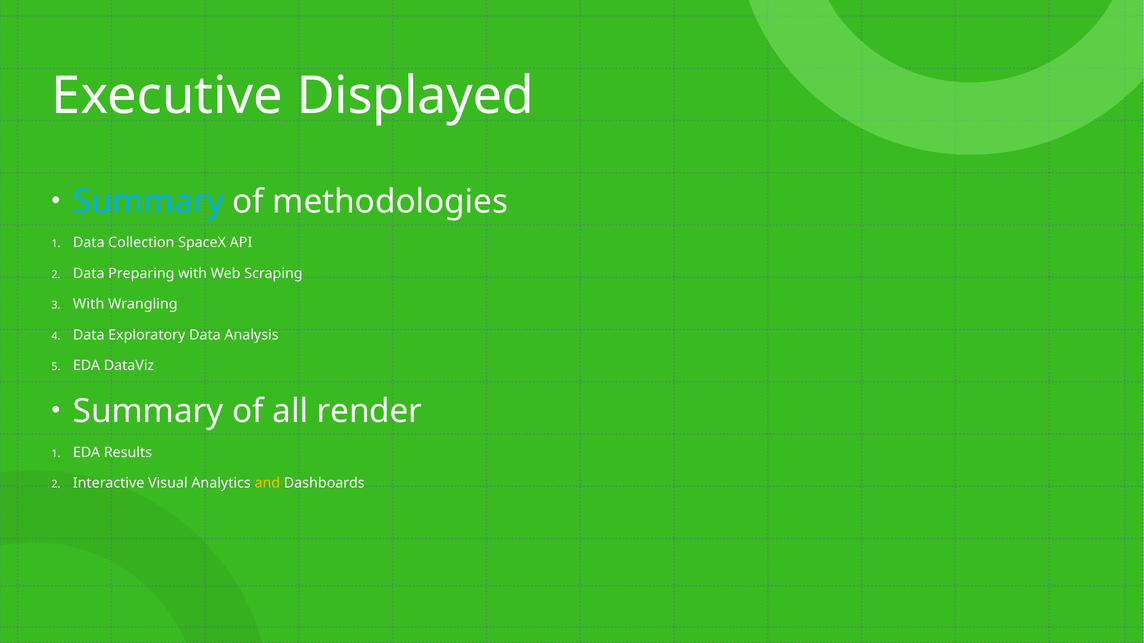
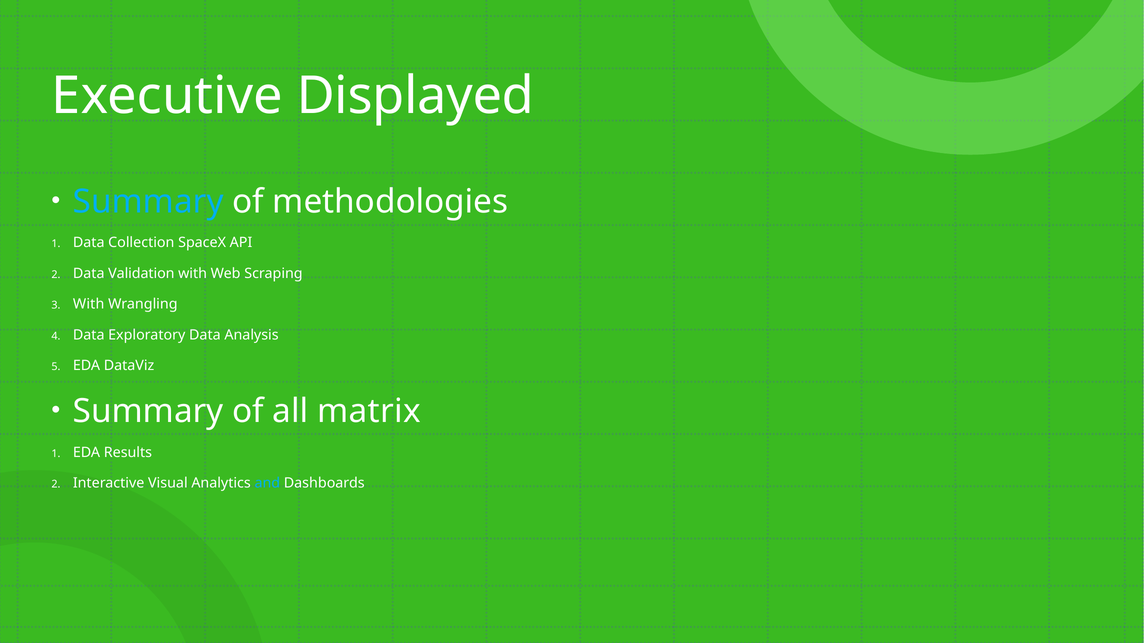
Preparing: Preparing -> Validation (141, 274)
render: render -> matrix (369, 412)
and colour: yellow -> light blue (267, 483)
